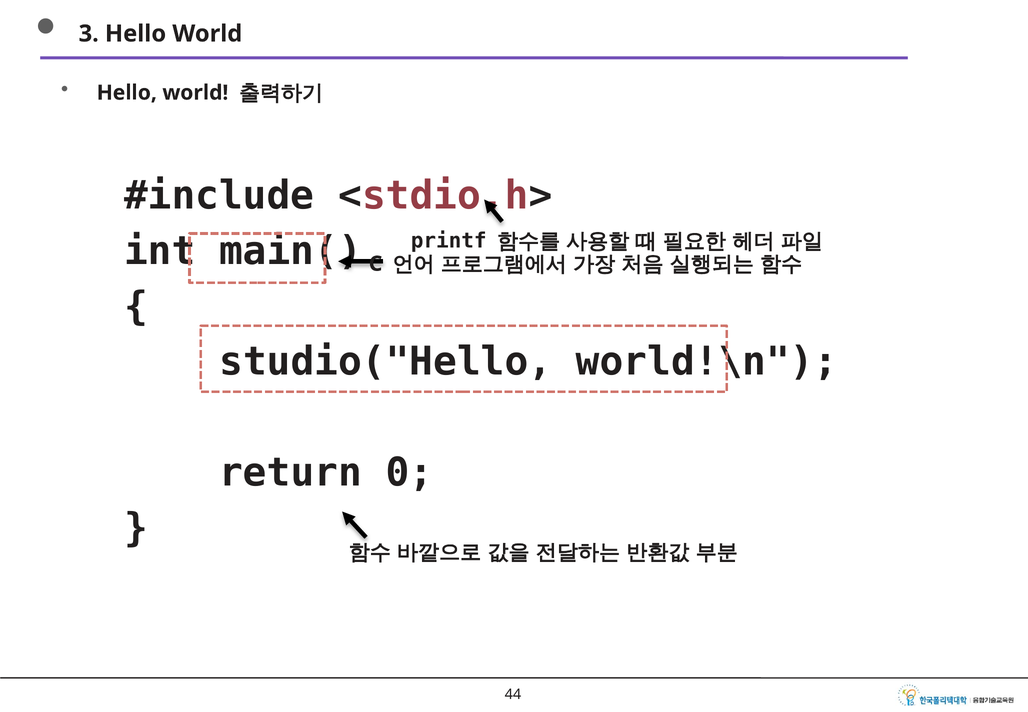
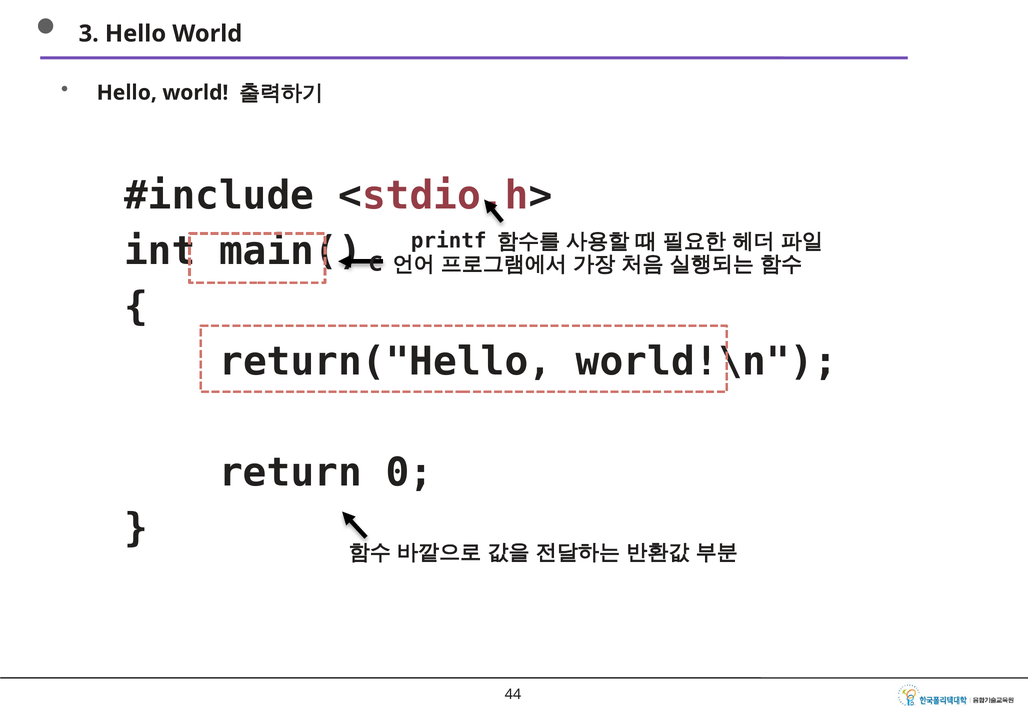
studio("Hello: studio("Hello -> return("Hello (386, 362)
